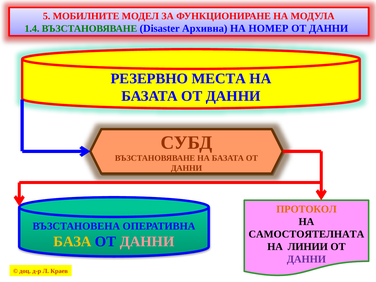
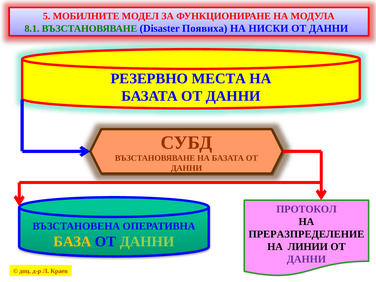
1.4: 1.4 -> 8.1 (32, 29)
Архивна: Архивна -> Появиха (205, 28)
НОМЕР: НОМЕР -> НИСКИ (268, 28)
ПРОТОКОЛ colour: orange -> purple (307, 209)
САМОСТОЯТЕЛНАТА: САМОСТОЯТЕЛНАТА -> ПРЕРАЗПРЕДЕЛЕНИЕ (306, 234)
ДАННИ colour: pink -> light green (147, 242)
